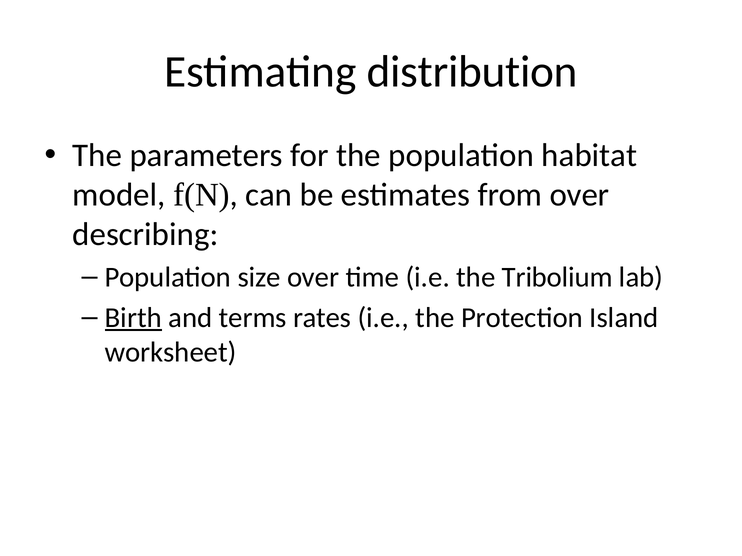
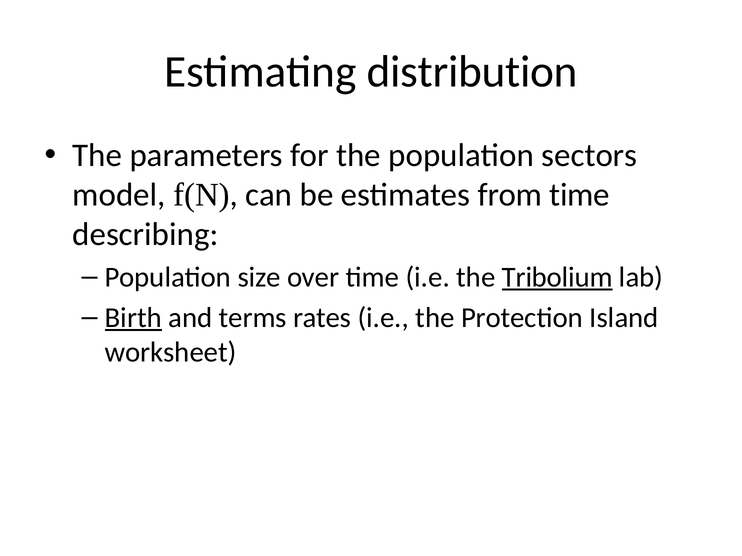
habitat: habitat -> sectors (589, 156)
from over: over -> time (580, 195)
Tribolium underline: none -> present (557, 277)
